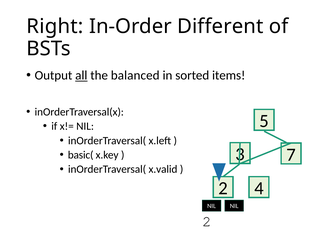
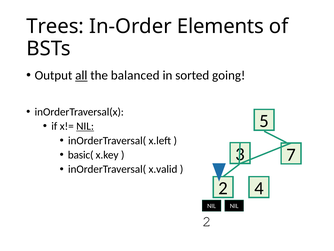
Right: Right -> Trees (55, 26)
Different: Different -> Elements (220, 26)
items: items -> going (229, 75)
NIL underline: none -> present (85, 126)
